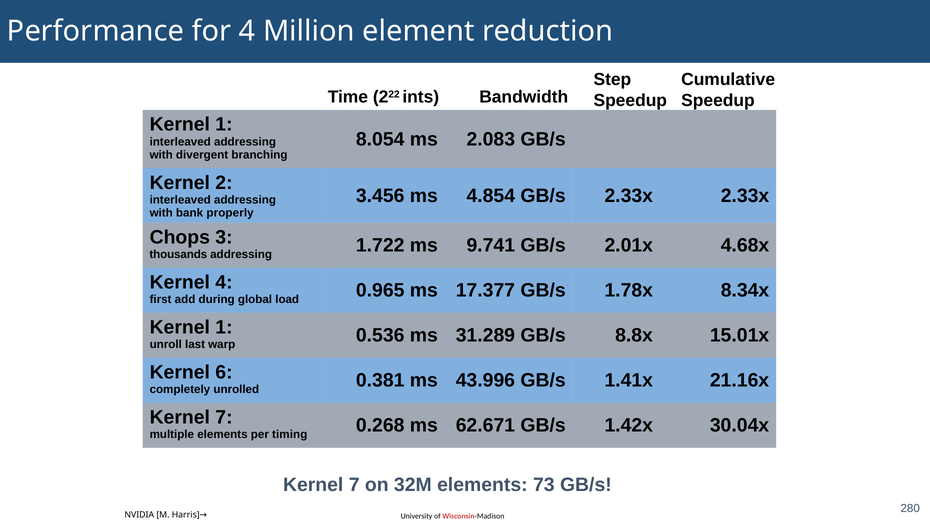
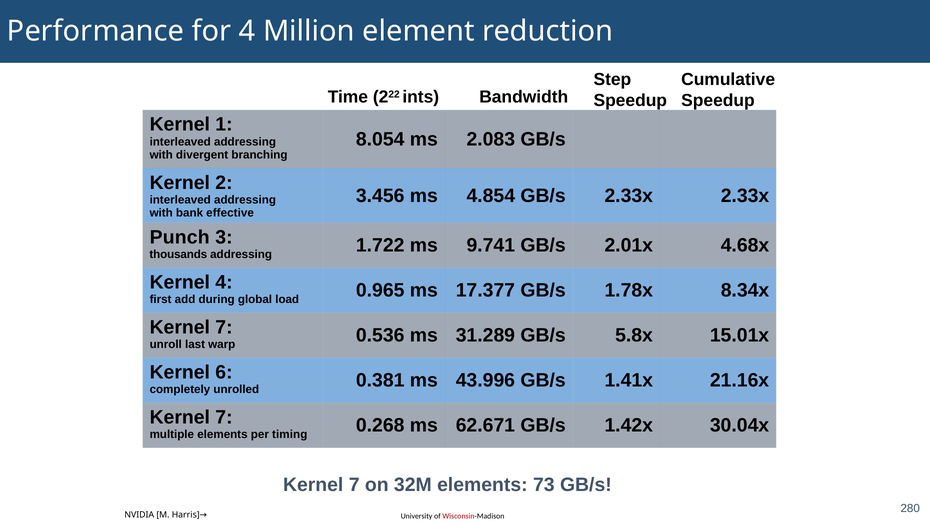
properly: properly -> effective (230, 213)
Chops: Chops -> Punch (180, 237)
1: 1 -> 7 (224, 327)
8.8x: 8.8x -> 5.8x (634, 336)
